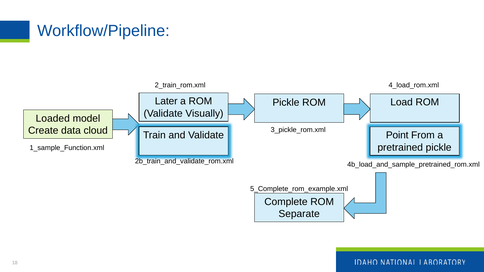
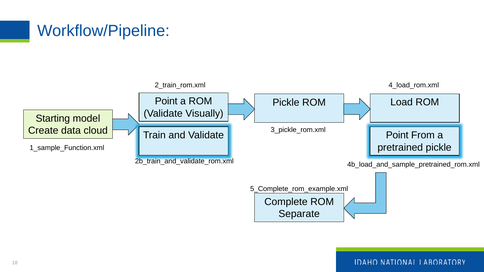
Later: Later -> Point (166, 101)
Loaded: Loaded -> Starting (53, 119)
